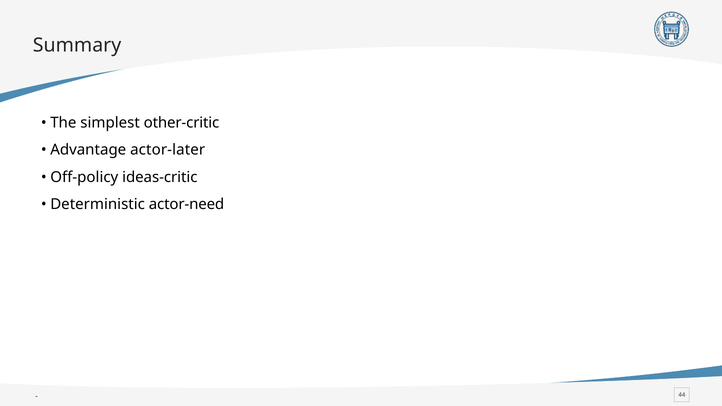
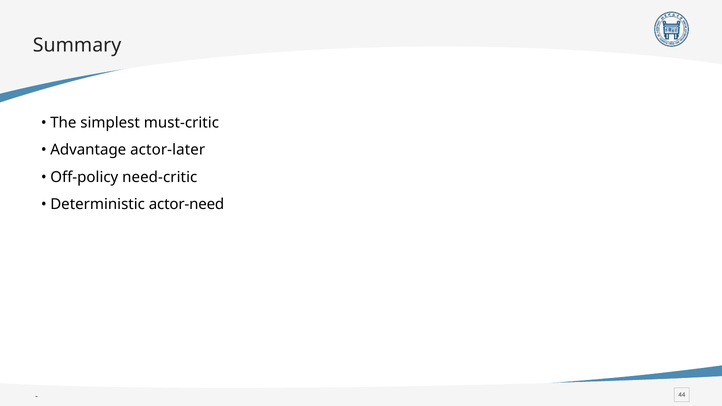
other-critic: other-critic -> must-critic (181, 123)
ideas-critic: ideas-critic -> need-critic (160, 177)
